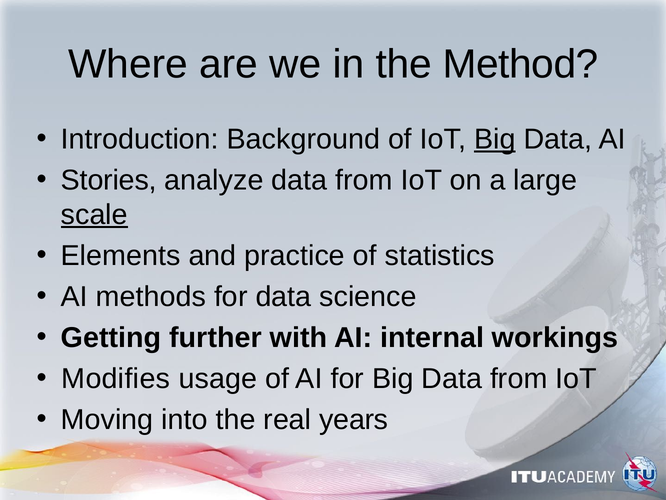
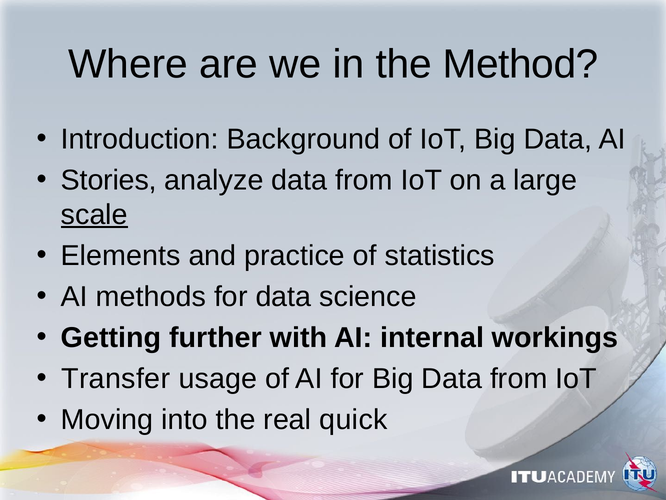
Big underline: present -> none (495, 139)
Modifies: Modifies -> Transfer (116, 378)
years: years -> quick (354, 419)
